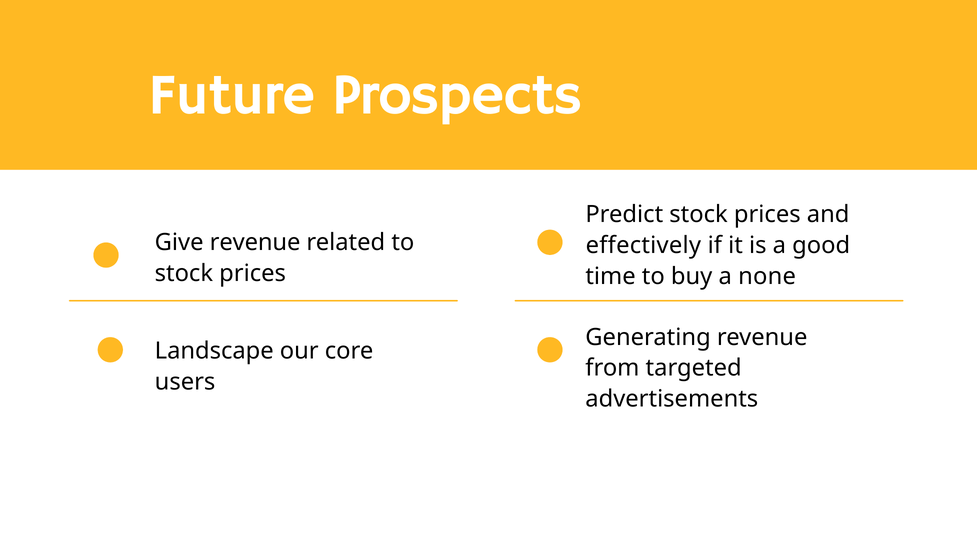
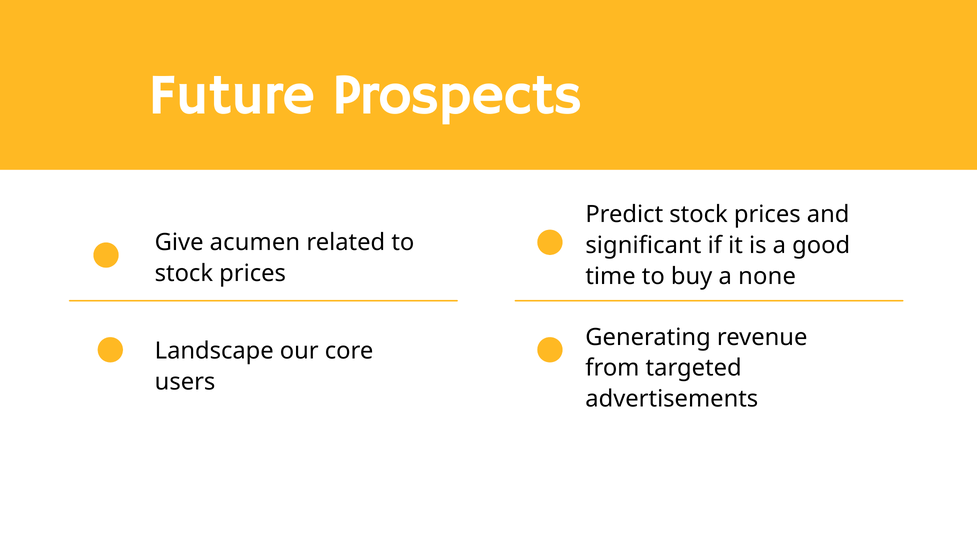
Give revenue: revenue -> acumen (255, 242)
effectively: effectively -> significant (643, 245)
